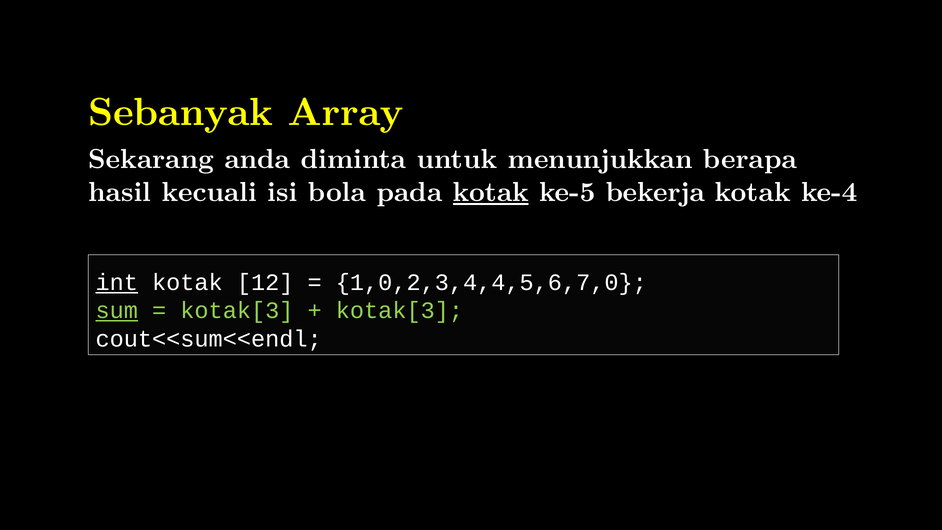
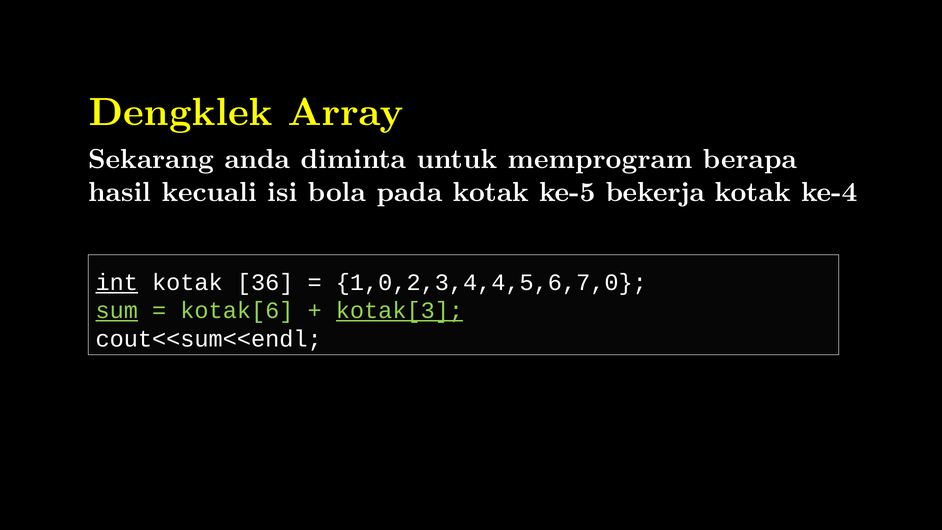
Sebanyak: Sebanyak -> Dengklek (181, 112)
menunjukkan: menunjukkan -> memprogram (600, 159)
kotak underline: present -> none (491, 192)
12: 12 -> 36 (265, 282)
kotak[3: kotak[3 -> kotak[6 (237, 311)
kotak[3 underline: none -> present (399, 311)
